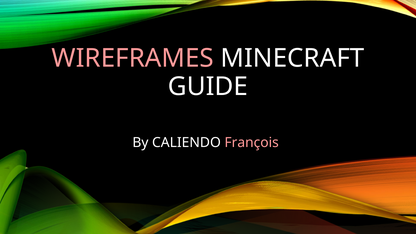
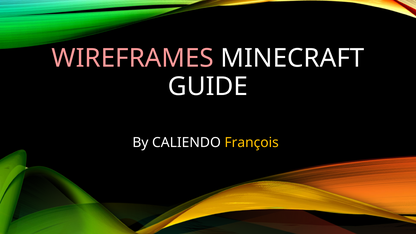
François colour: pink -> yellow (252, 143)
